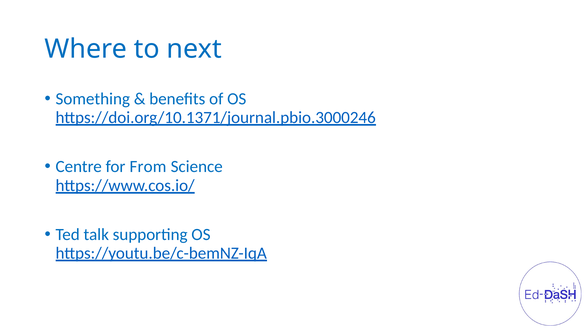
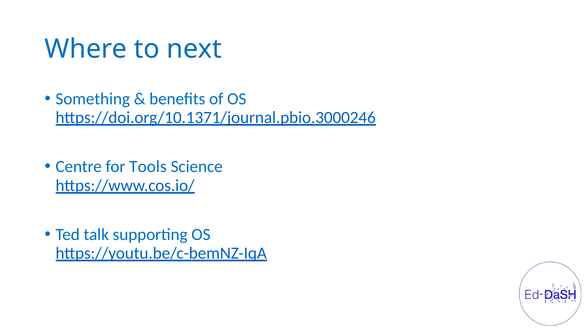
From: From -> Tools (148, 167)
